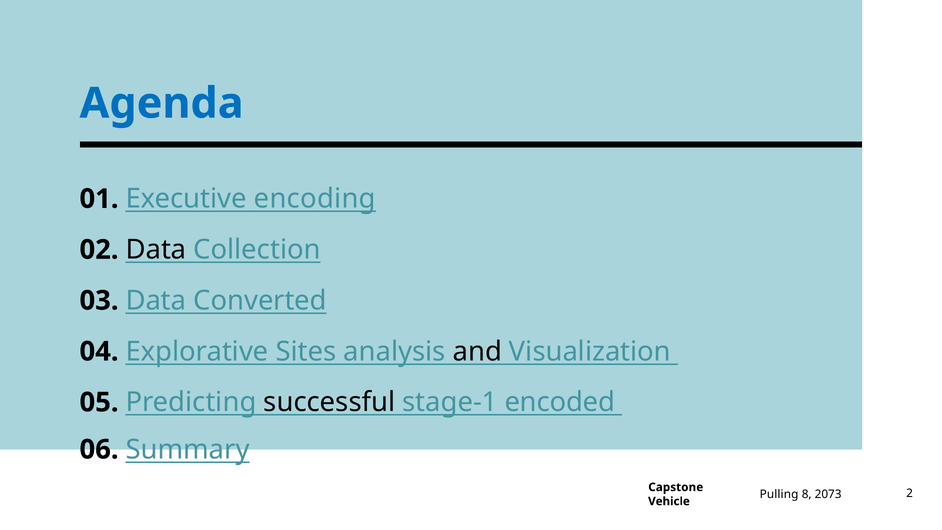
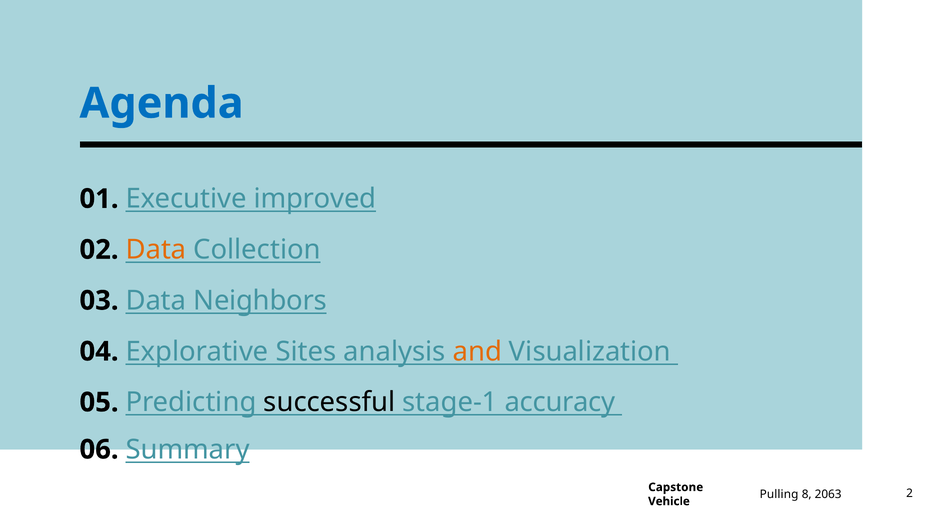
encoding: encoding -> improved (315, 199)
Data colour: black -> orange (156, 250)
Converted: Converted -> Neighbors (260, 301)
and colour: black -> orange (477, 351)
encoded: encoded -> accuracy (560, 402)
2073: 2073 -> 2063 (828, 494)
